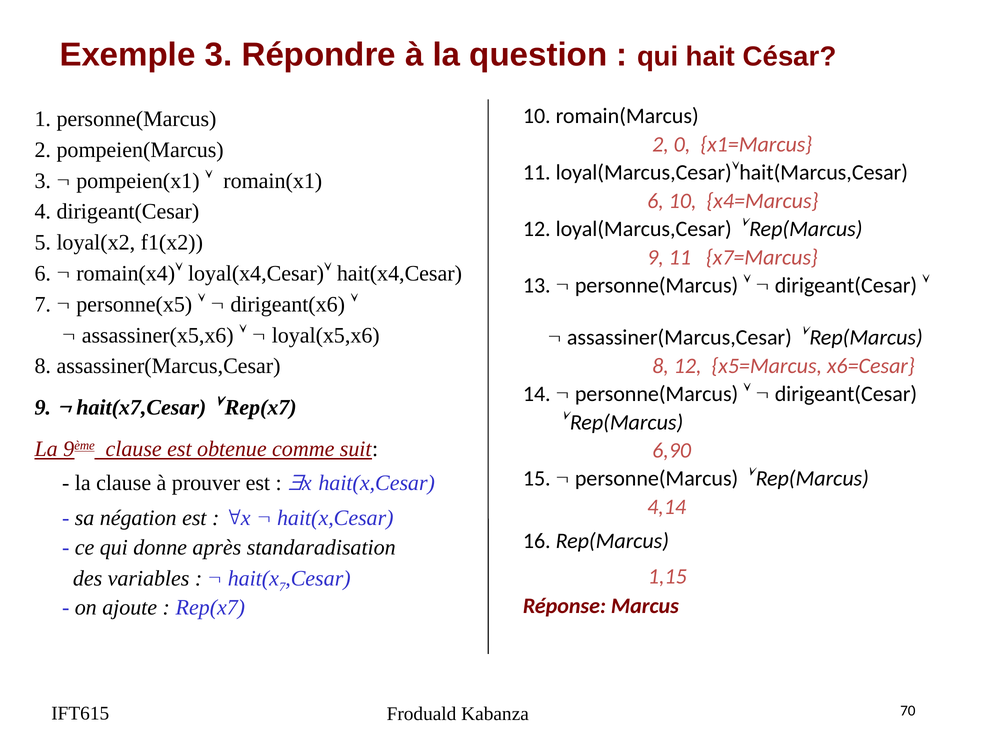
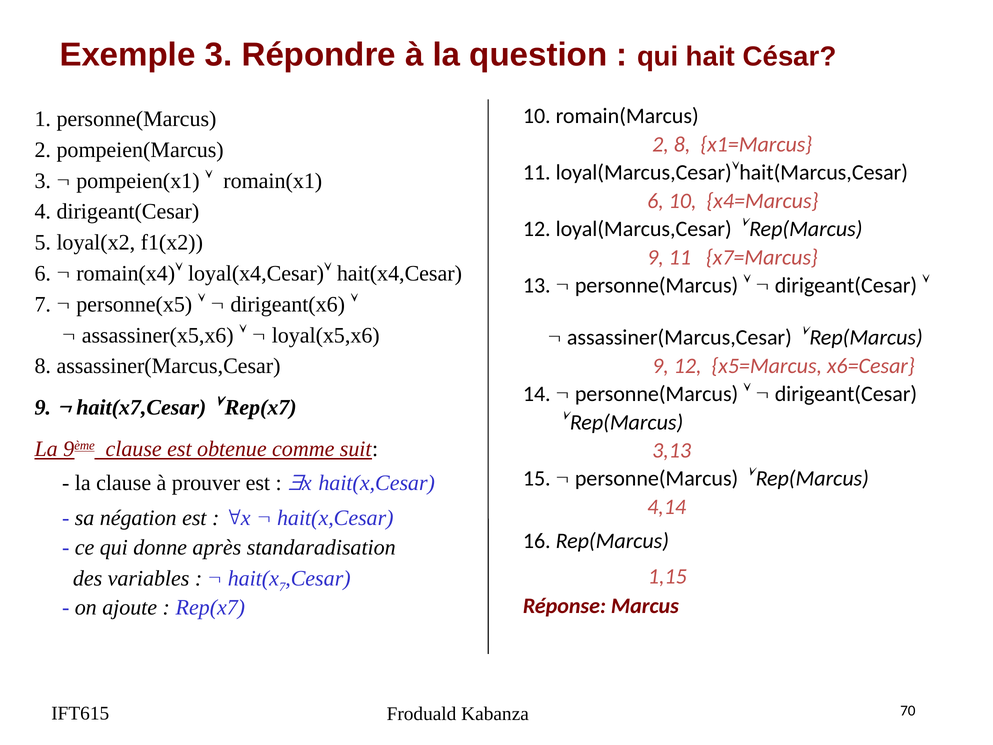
2 0: 0 -> 8 (682, 144)
8: 8 -> 9 (661, 366)
6,90: 6,90 -> 3,13 (672, 450)
